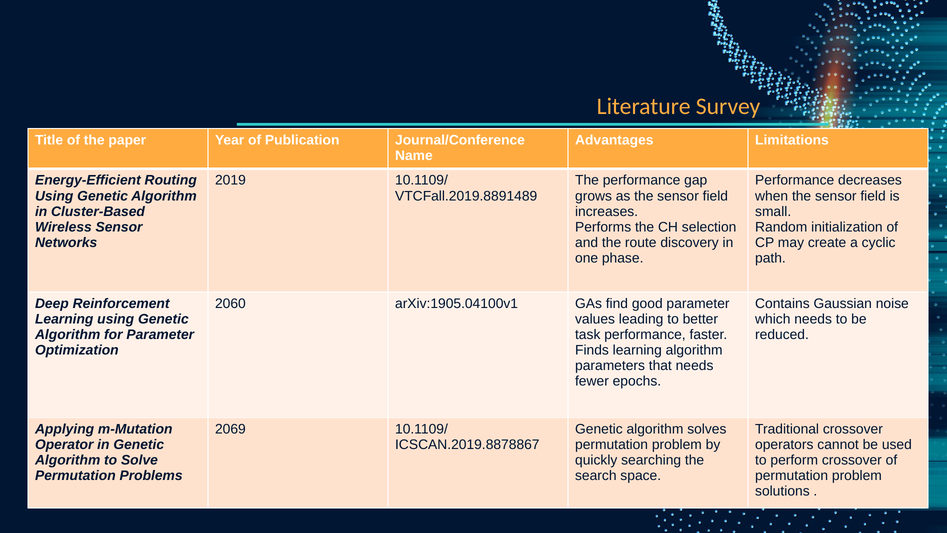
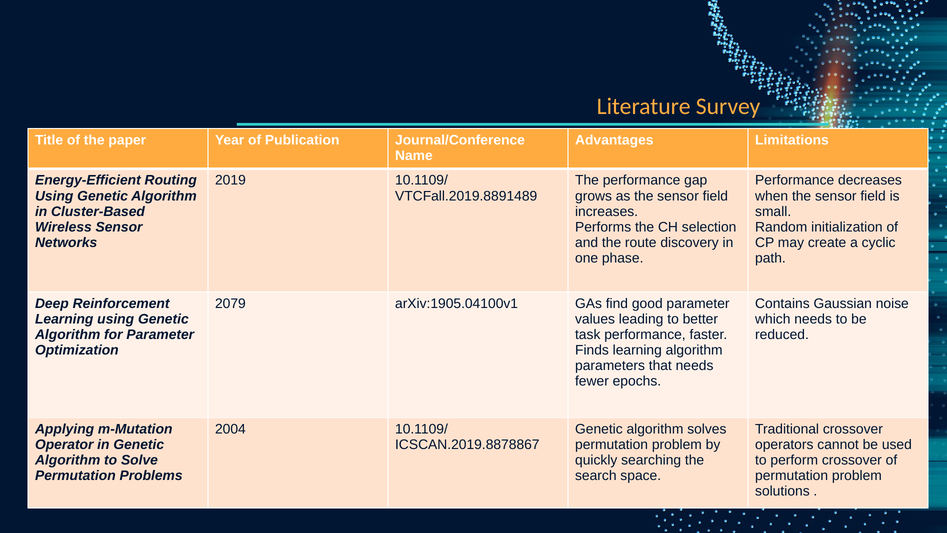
2060: 2060 -> 2079 (230, 304)
2069: 2069 -> 2004 (230, 429)
